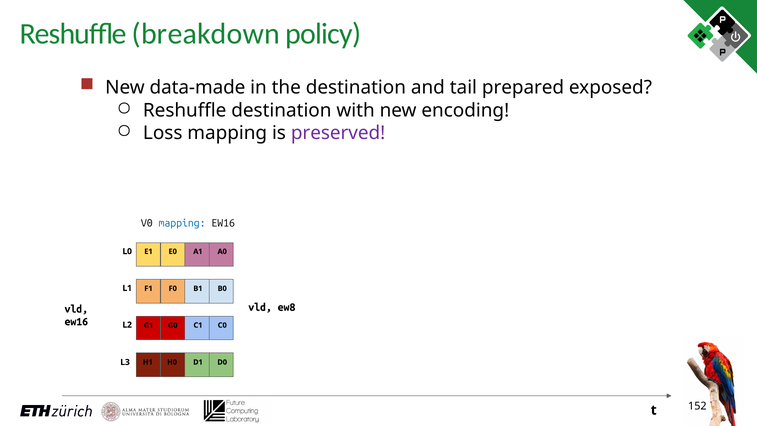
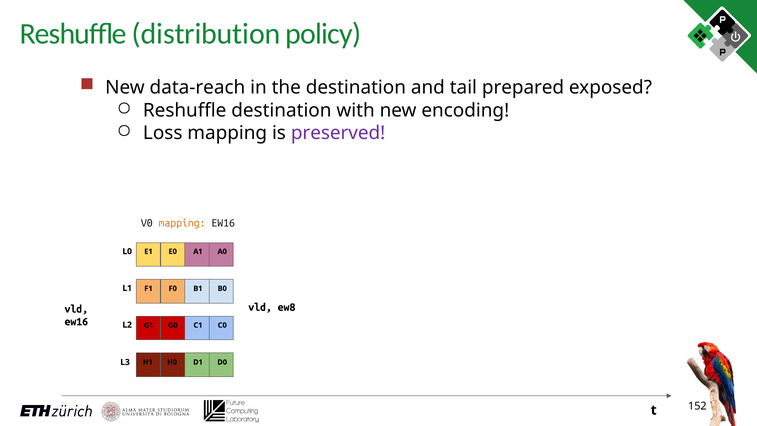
breakdown: breakdown -> distribution (206, 34)
data-made: data-made -> data-reach (197, 88)
mapping colour: blue -> orange (182, 223)
